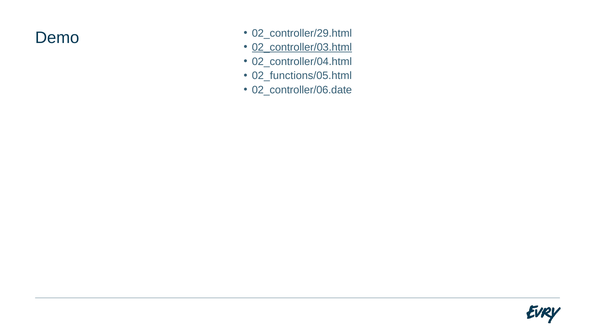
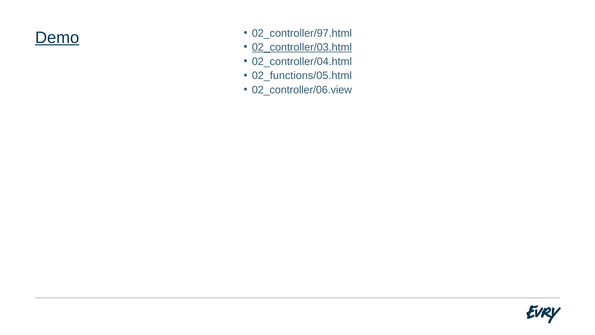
Demo underline: none -> present (57, 38)
02_controller/29.html: 02_controller/29.html -> 02_controller/97.html (302, 33)
02_controller/06.date: 02_controller/06.date -> 02_controller/06.view (302, 90)
